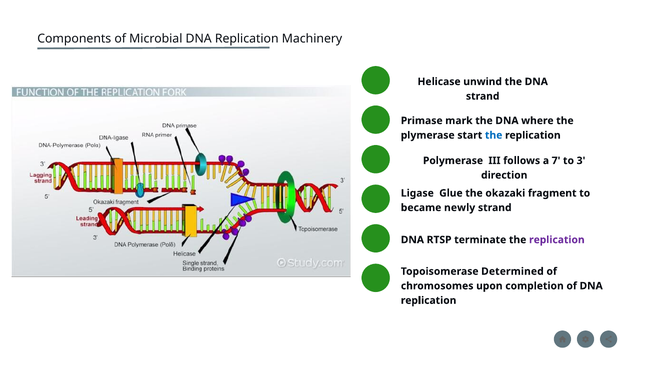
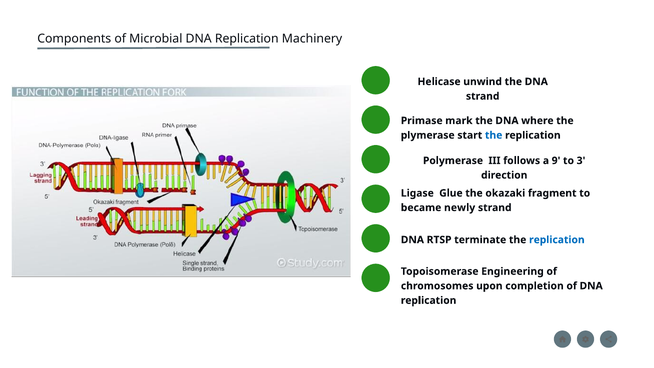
7: 7 -> 9 (556, 161)
replication colour: purple -> blue (557, 240)
Determined: Determined -> Engineering (512, 271)
